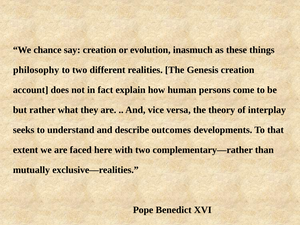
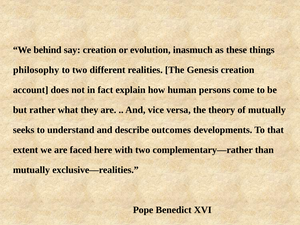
chance: chance -> behind (48, 50)
of interplay: interplay -> mutually (267, 110)
